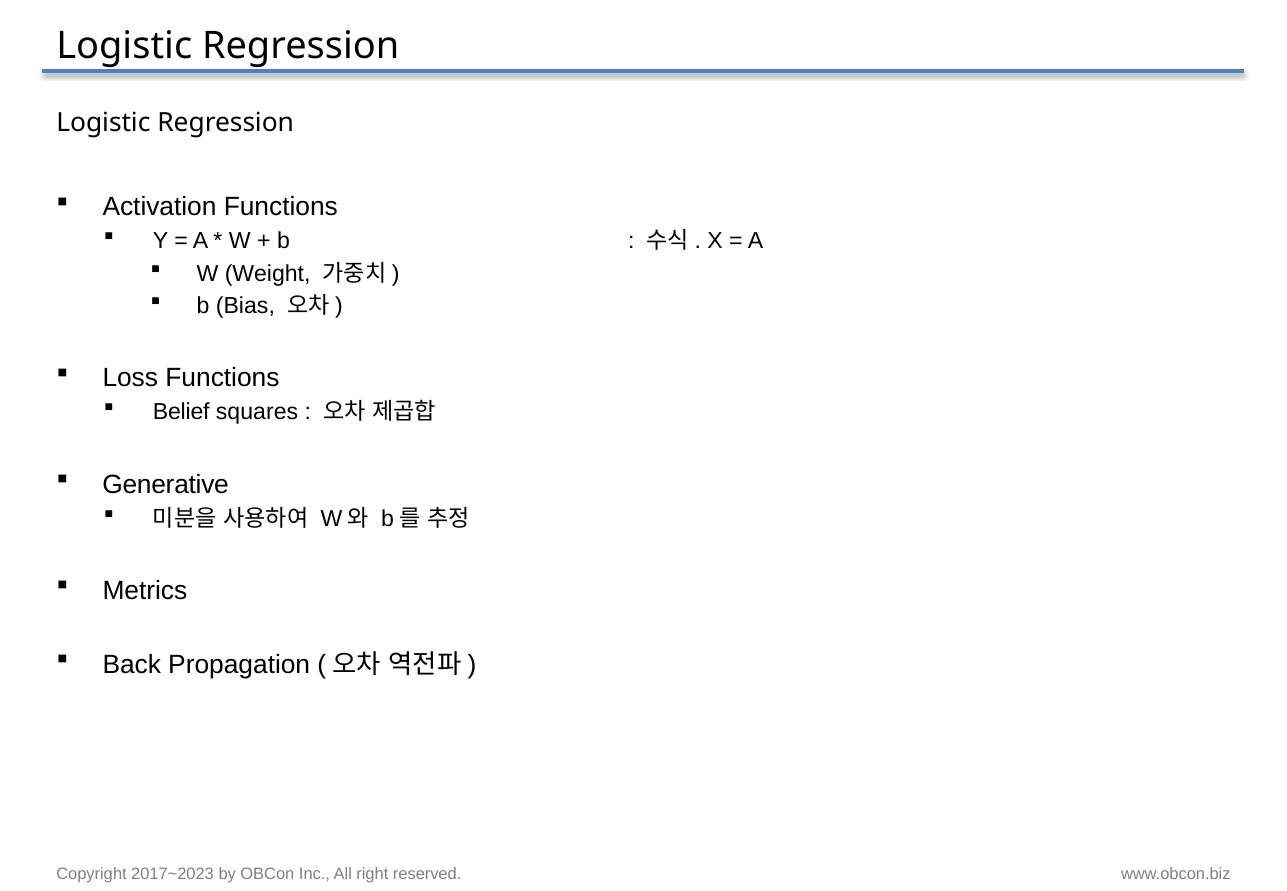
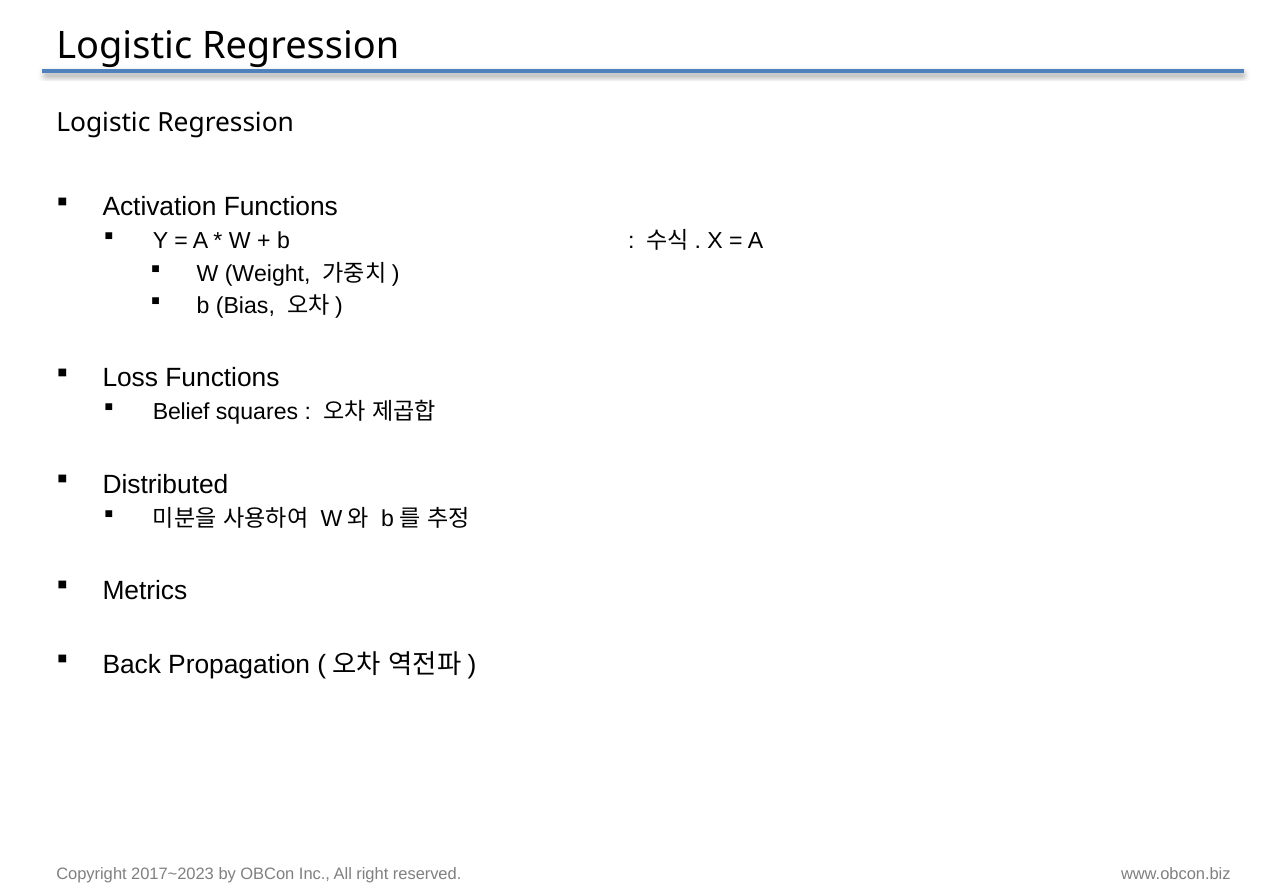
Generative: Generative -> Distributed (165, 484)
